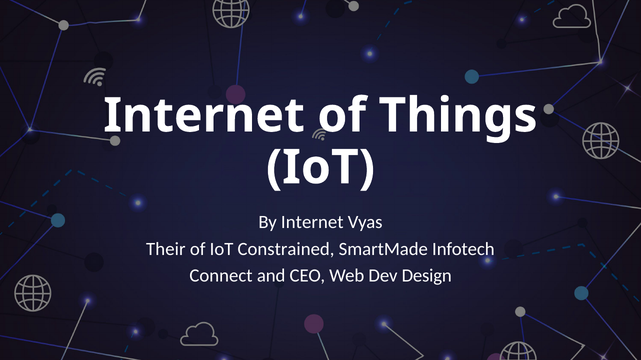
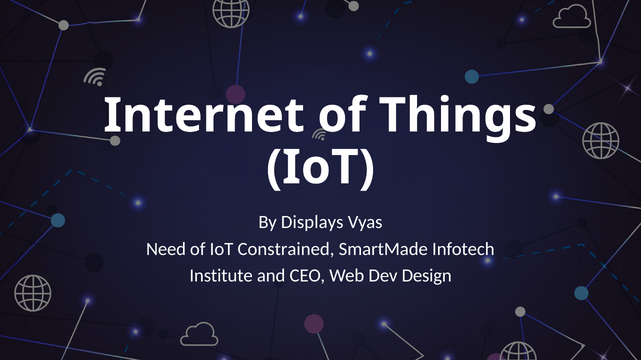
By Internet: Internet -> Displays (312, 222)
Their: Their -> Need (166, 249)
Connect: Connect -> Institute (221, 276)
